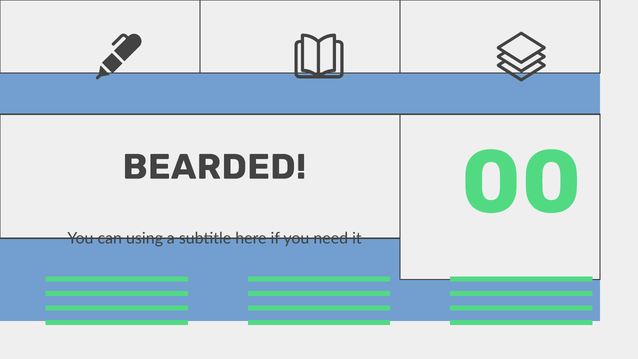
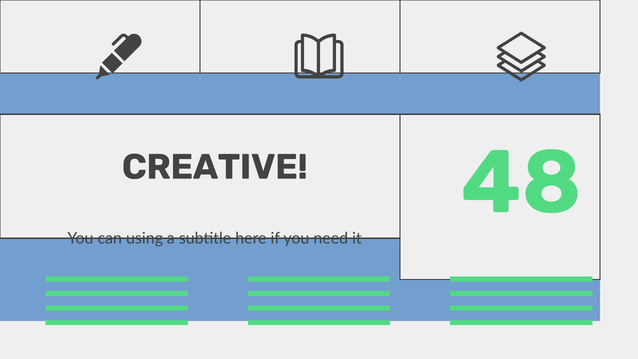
BEARDED: BEARDED -> CREATIVE (215, 167)
00: 00 -> 48 (521, 183)
